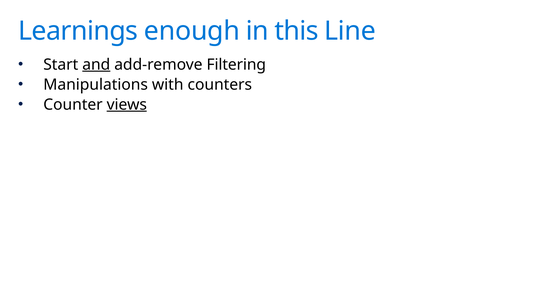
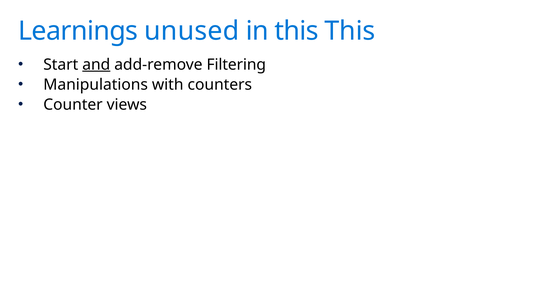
enough: enough -> unused (192, 31)
this Line: Line -> This (350, 31)
views underline: present -> none (127, 104)
